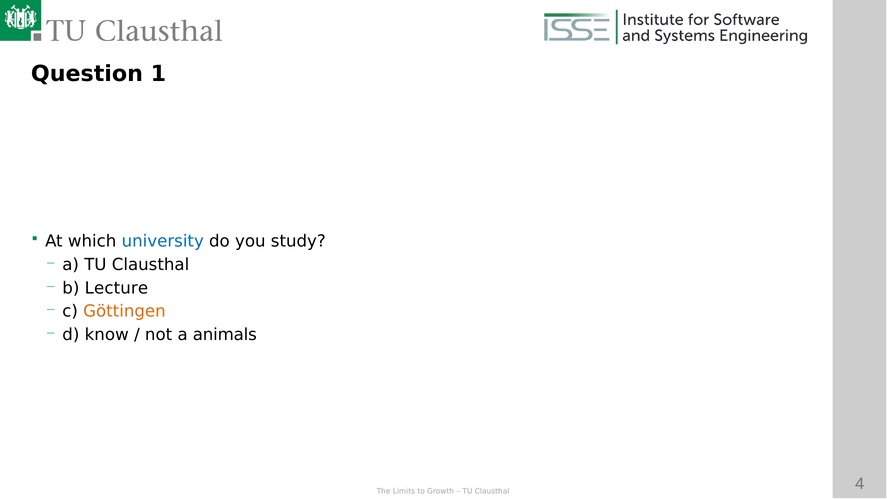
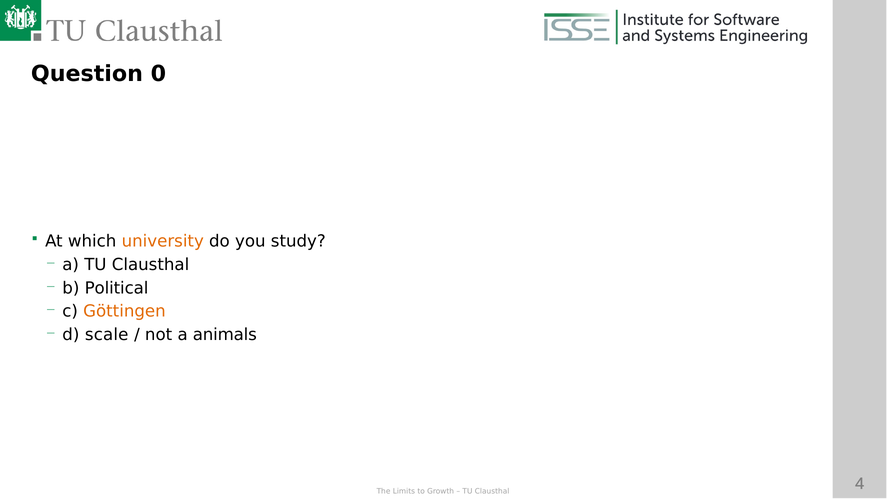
1: 1 -> 0 (158, 74)
university colour: blue -> orange (163, 241)
Lecture: Lecture -> Political (117, 288)
know: know -> scale (107, 335)
